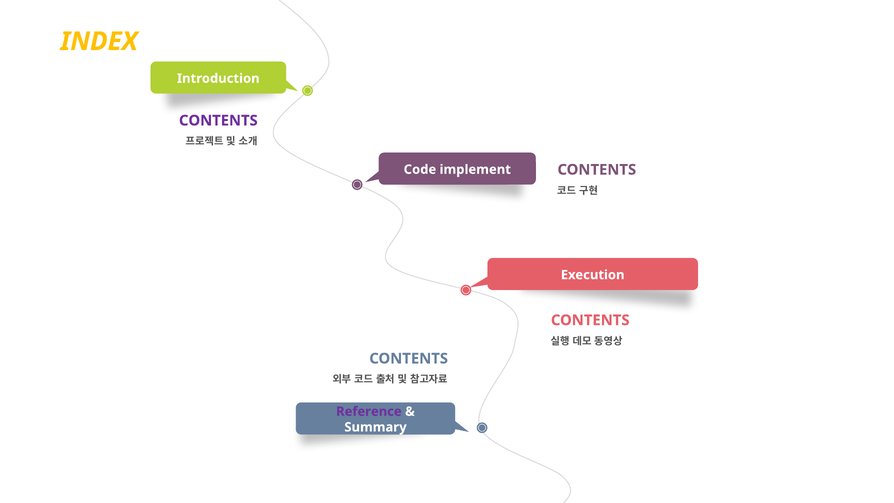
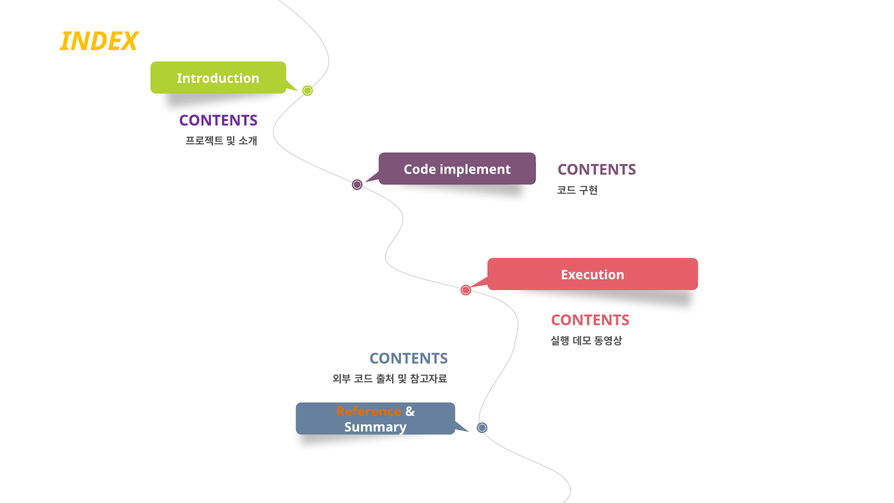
Reference colour: purple -> orange (369, 411)
